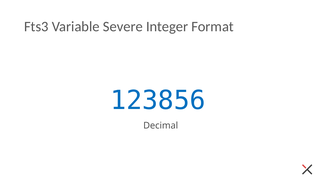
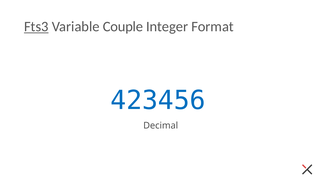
Fts3 underline: none -> present (36, 27)
Severe: Severe -> Couple (123, 27)
123856: 123856 -> 423456 (158, 100)
